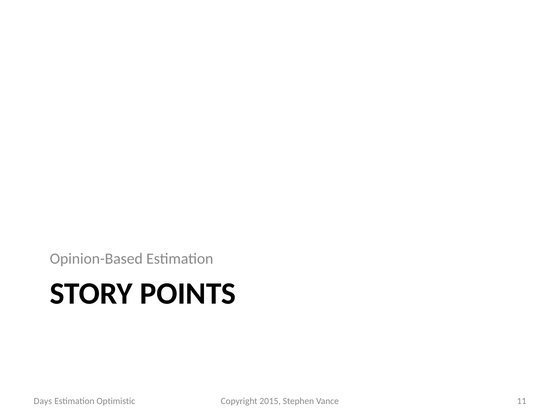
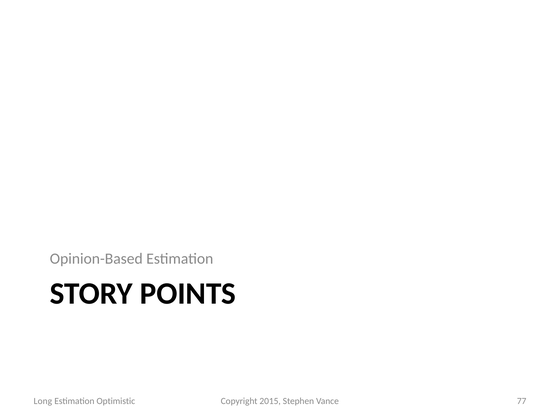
11: 11 -> 77 (522, 401)
Days: Days -> Long (43, 401)
